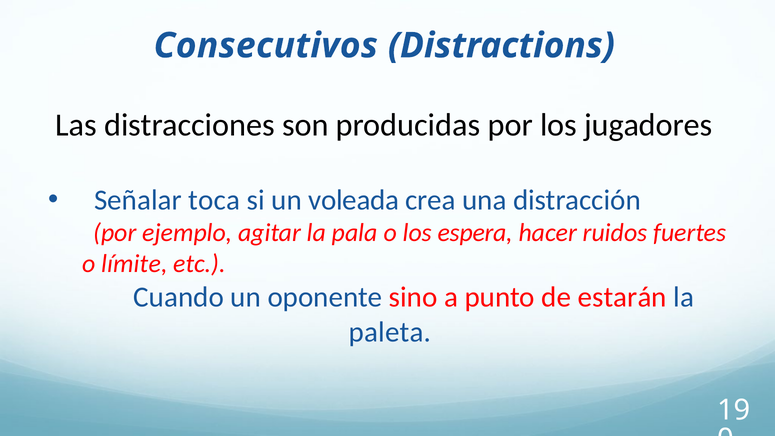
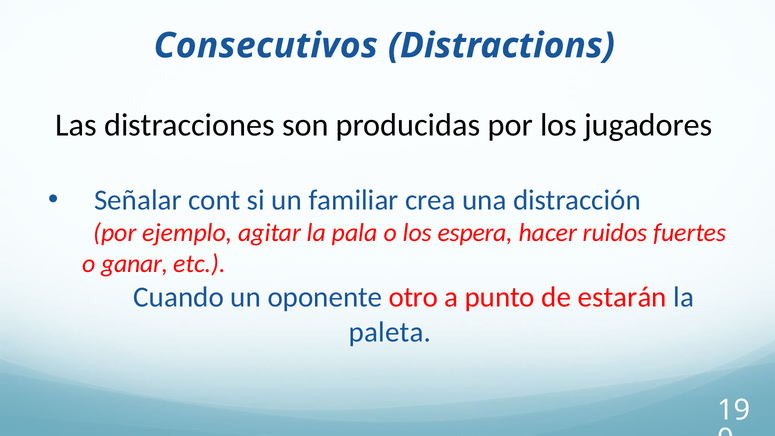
toca: toca -> cont (214, 200)
voleada: voleada -> familiar (354, 200)
límite: límite -> ganar (135, 264)
sino: sino -> otro (413, 297)
